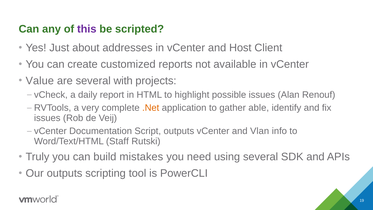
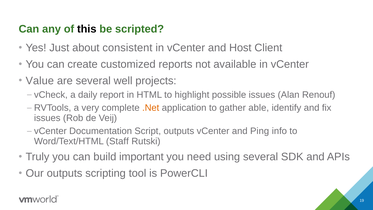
this colour: purple -> black (87, 29)
addresses: addresses -> consistent (127, 48)
with: with -> well (123, 81)
Vlan: Vlan -> Ping (260, 131)
mistakes: mistakes -> important (141, 157)
